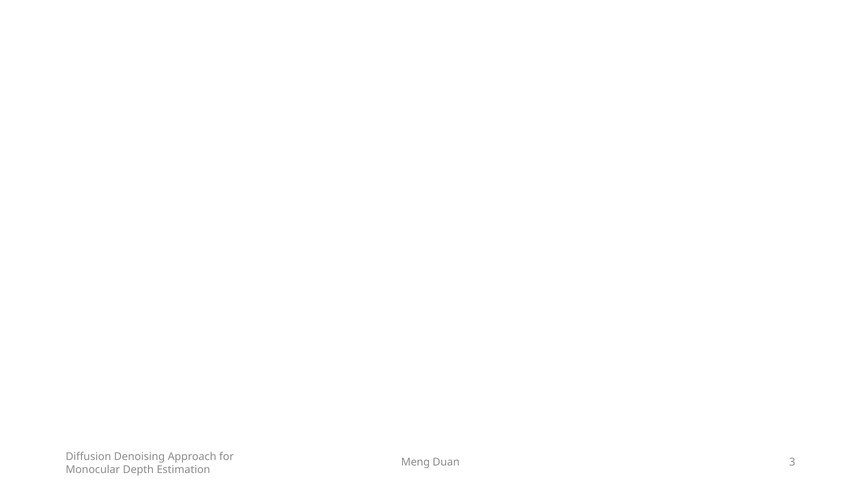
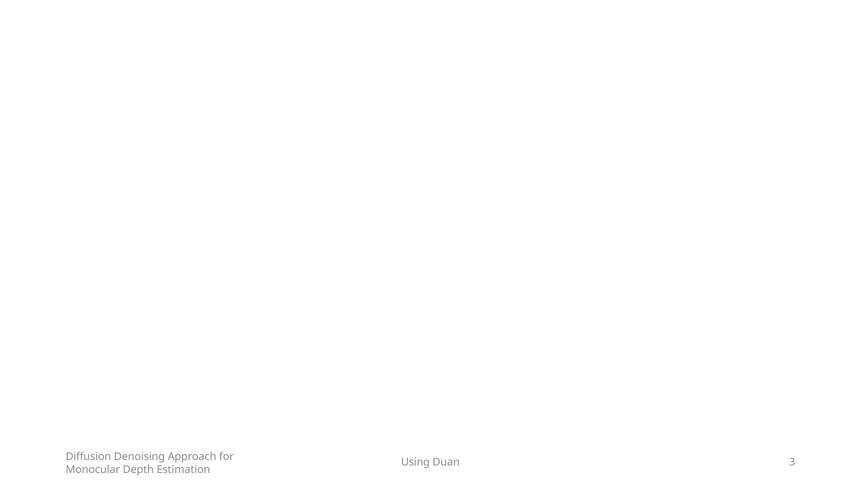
Meng: Meng -> Using (415, 462)
